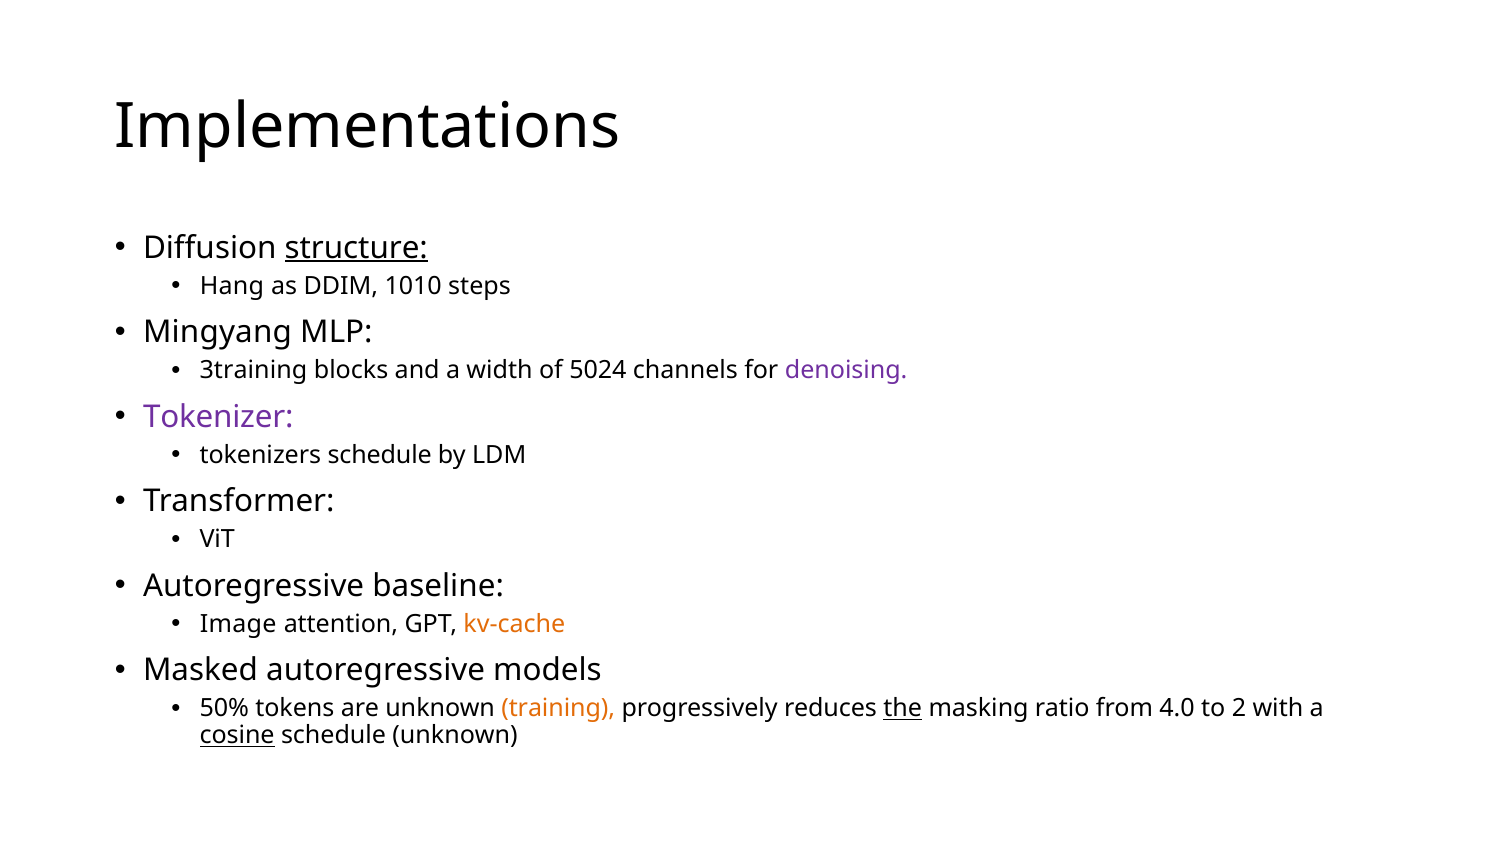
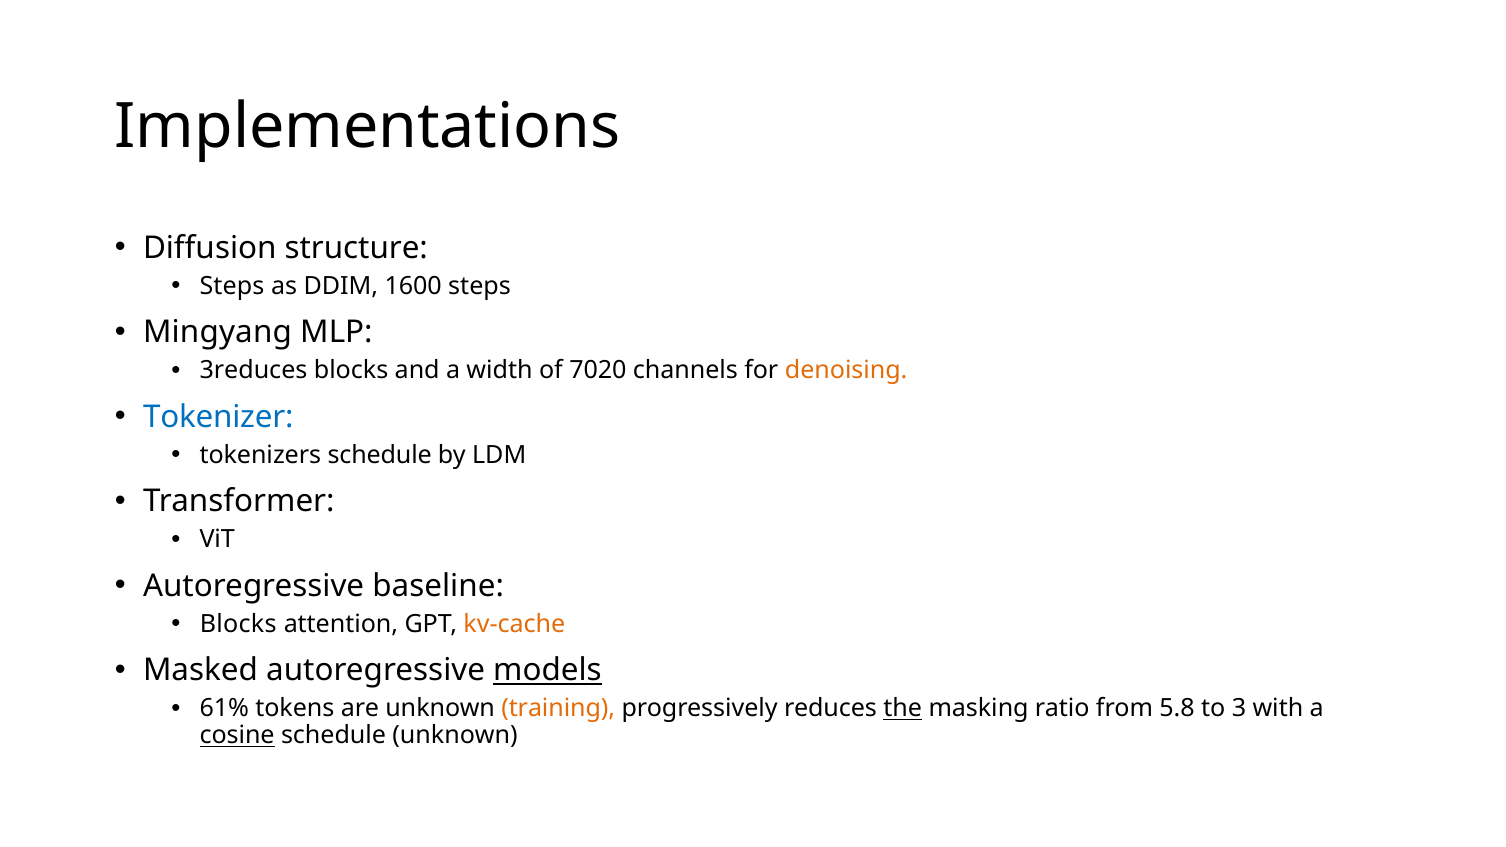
structure underline: present -> none (356, 248)
Hang: Hang -> Steps (232, 286)
1010: 1010 -> 1600 (413, 286)
3training: 3training -> 3reduces (253, 371)
5024: 5024 -> 7020 (598, 371)
denoising colour: purple -> orange (846, 371)
Tokenizer colour: purple -> blue (218, 417)
Image: Image -> Blocks (238, 624)
models underline: none -> present (547, 670)
50%: 50% -> 61% (224, 709)
4.0: 4.0 -> 5.8 (1177, 709)
2: 2 -> 3 (1239, 709)
